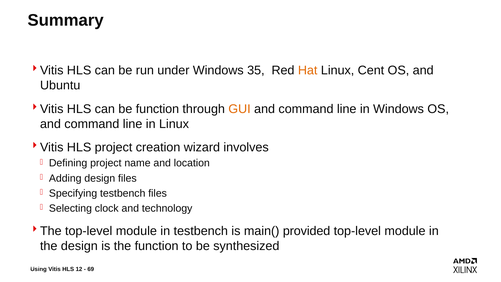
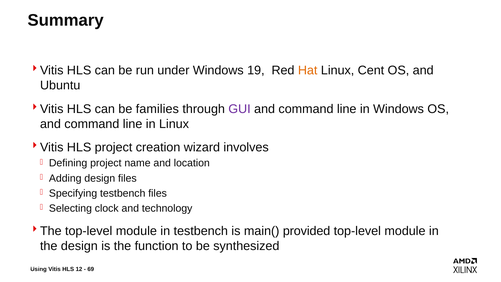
35: 35 -> 19 (256, 70)
be function: function -> families (157, 109)
GUI colour: orange -> purple (240, 109)
